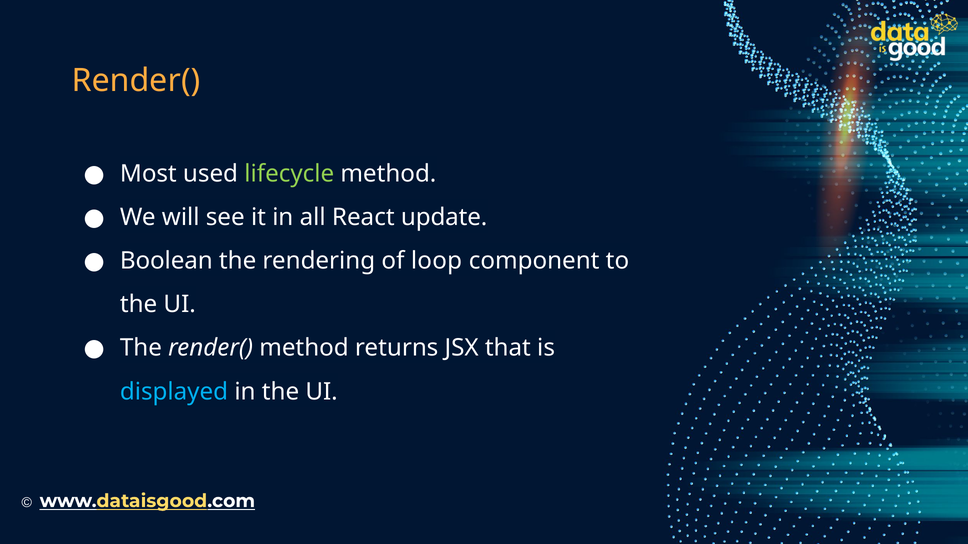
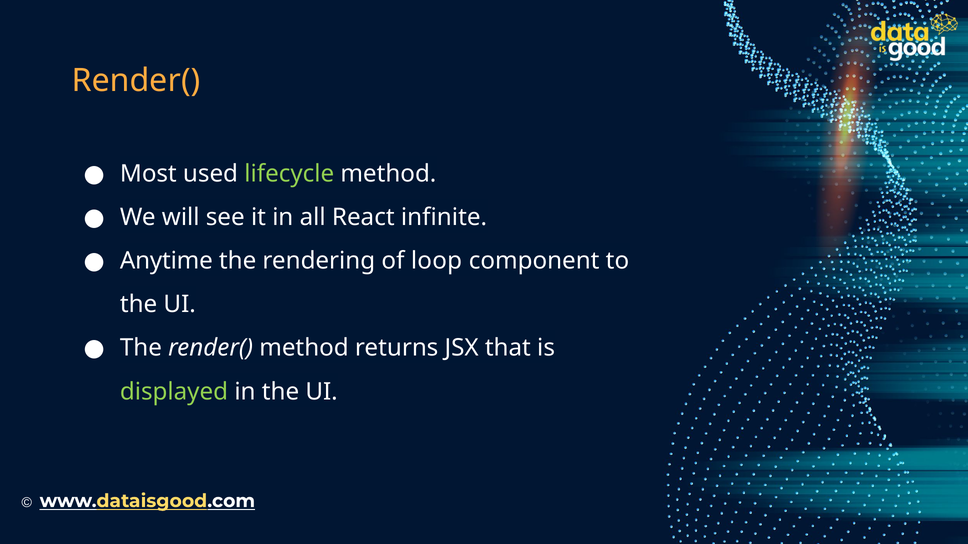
update: update -> infinite (444, 218)
Boolean: Boolean -> Anytime (166, 261)
displayed colour: light blue -> light green (174, 392)
